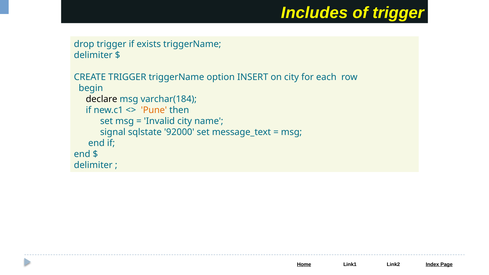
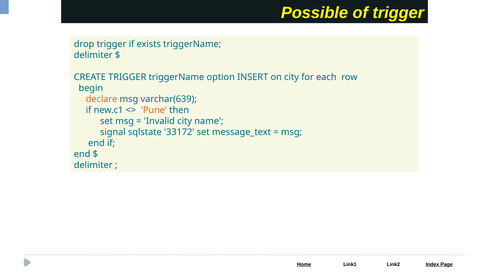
Includes: Includes -> Possible (314, 13)
declare colour: black -> orange (102, 99)
varchar(184: varchar(184 -> varchar(639 (169, 99)
92000: 92000 -> 33172 (179, 132)
